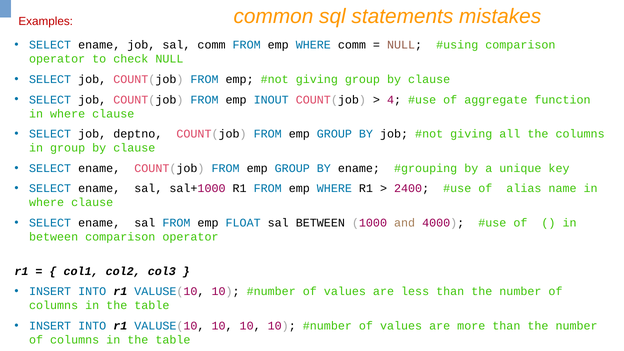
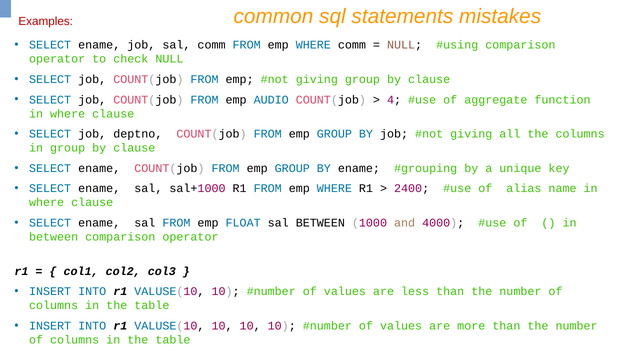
INOUT: INOUT -> AUDIO (271, 100)
